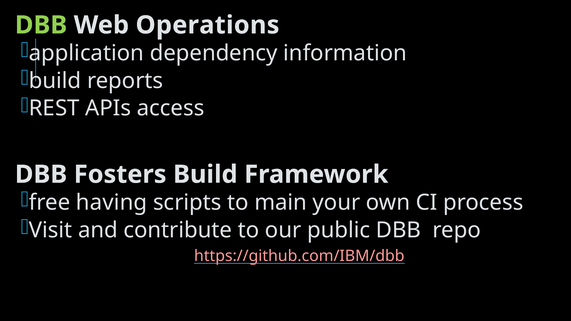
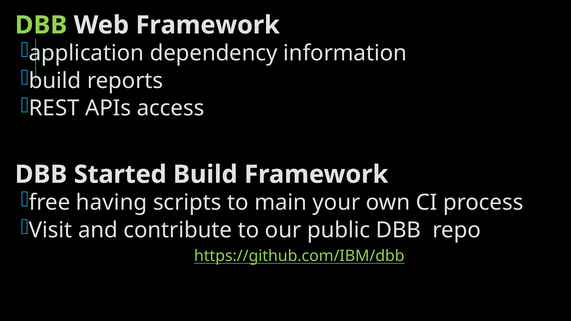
Web Operations: Operations -> Framework (208, 25)
Fosters: Fosters -> Started (120, 175)
https://github.com/IBM/dbb colour: pink -> light green (299, 256)
